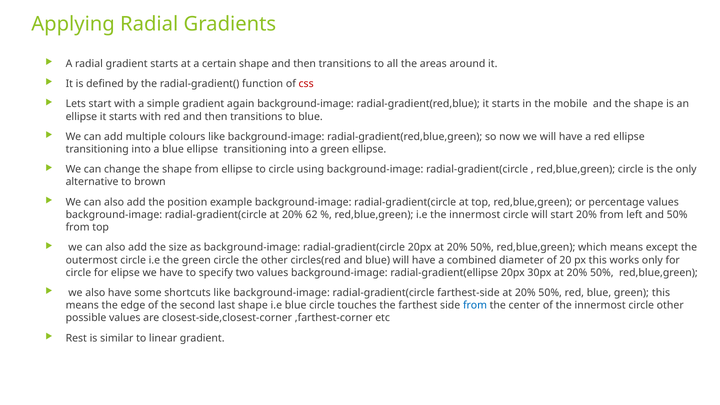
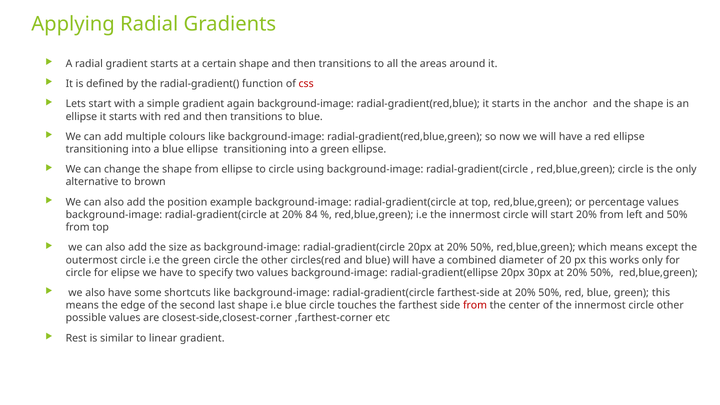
mobile: mobile -> anchor (570, 104)
62: 62 -> 84 (312, 215)
from colour: blue -> red (475, 305)
